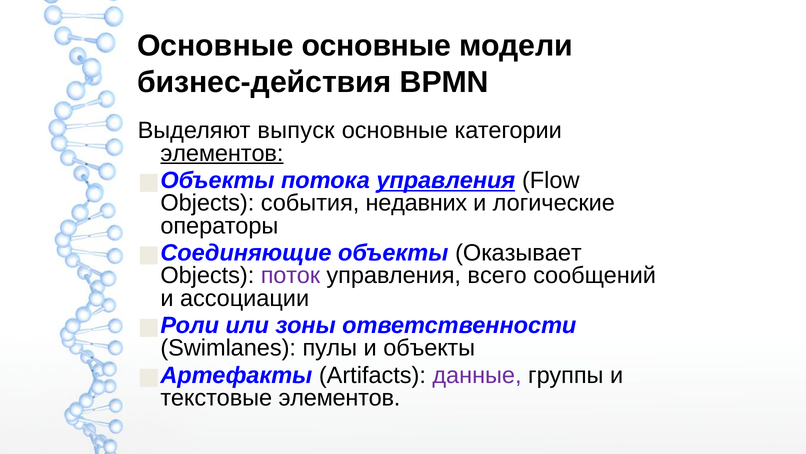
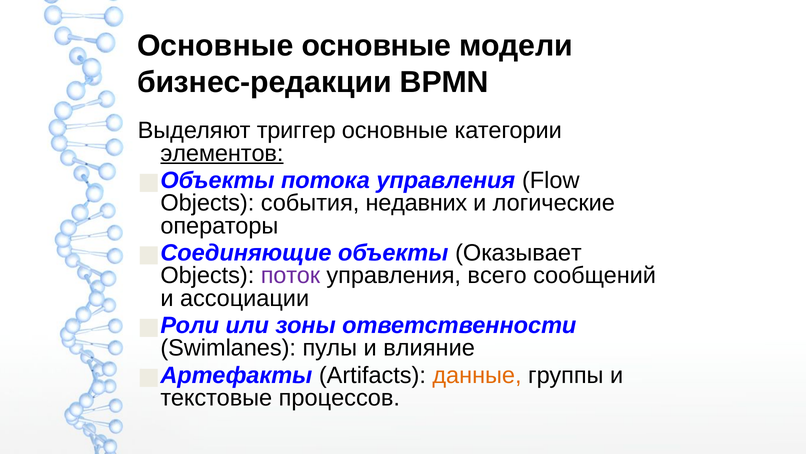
бизнес-действия: бизнес-действия -> бизнес-редакции (264, 82)
выпуск: выпуск -> триггер (296, 131)
управления underline: present -> none (446, 180)
и объекты: объекты -> влияние (429, 348)
данные colour: purple -> orange (477, 375)
текстовые элементов: элементов -> процессов (339, 398)
